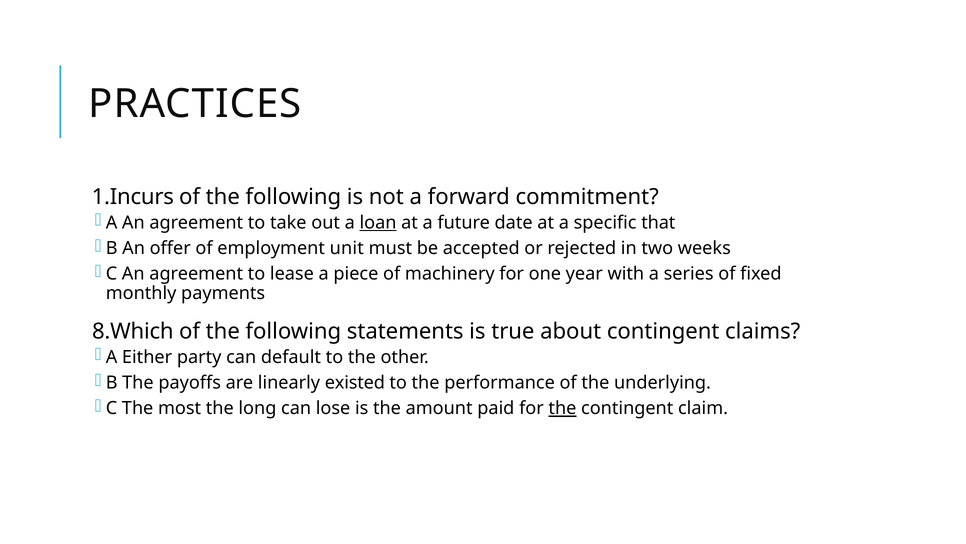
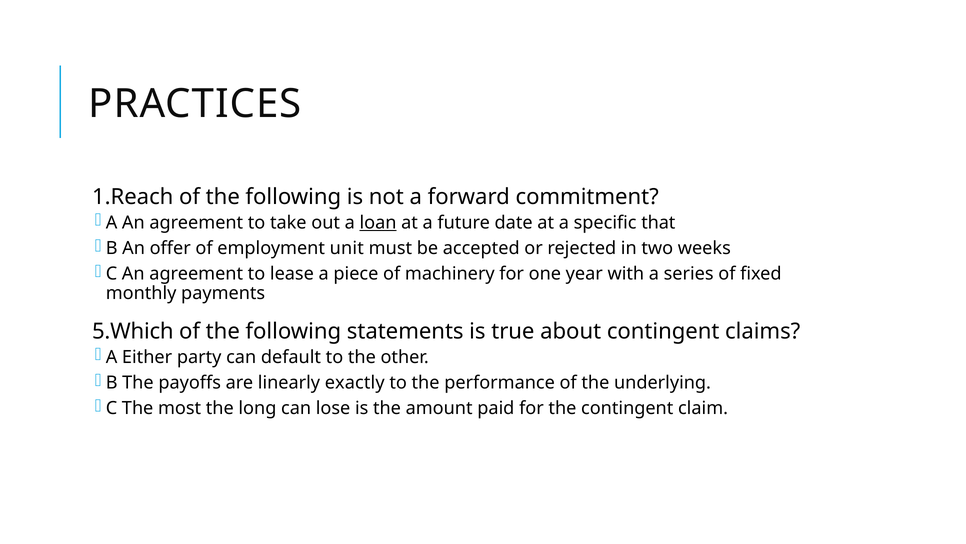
1.Incurs: 1.Incurs -> 1.Reach (133, 197)
8.Which: 8.Which -> 5.Which (133, 331)
existed: existed -> exactly (355, 382)
the underline: present -> none (562, 408)
